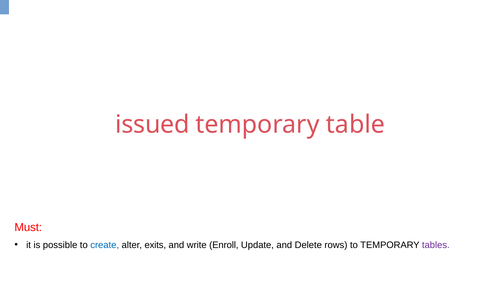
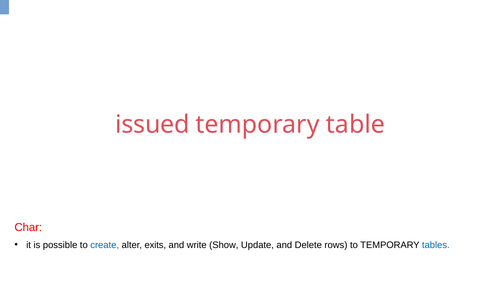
Must: Must -> Char (28, 227)
Enroll: Enroll -> Show (224, 245)
tables colour: purple -> blue (436, 245)
